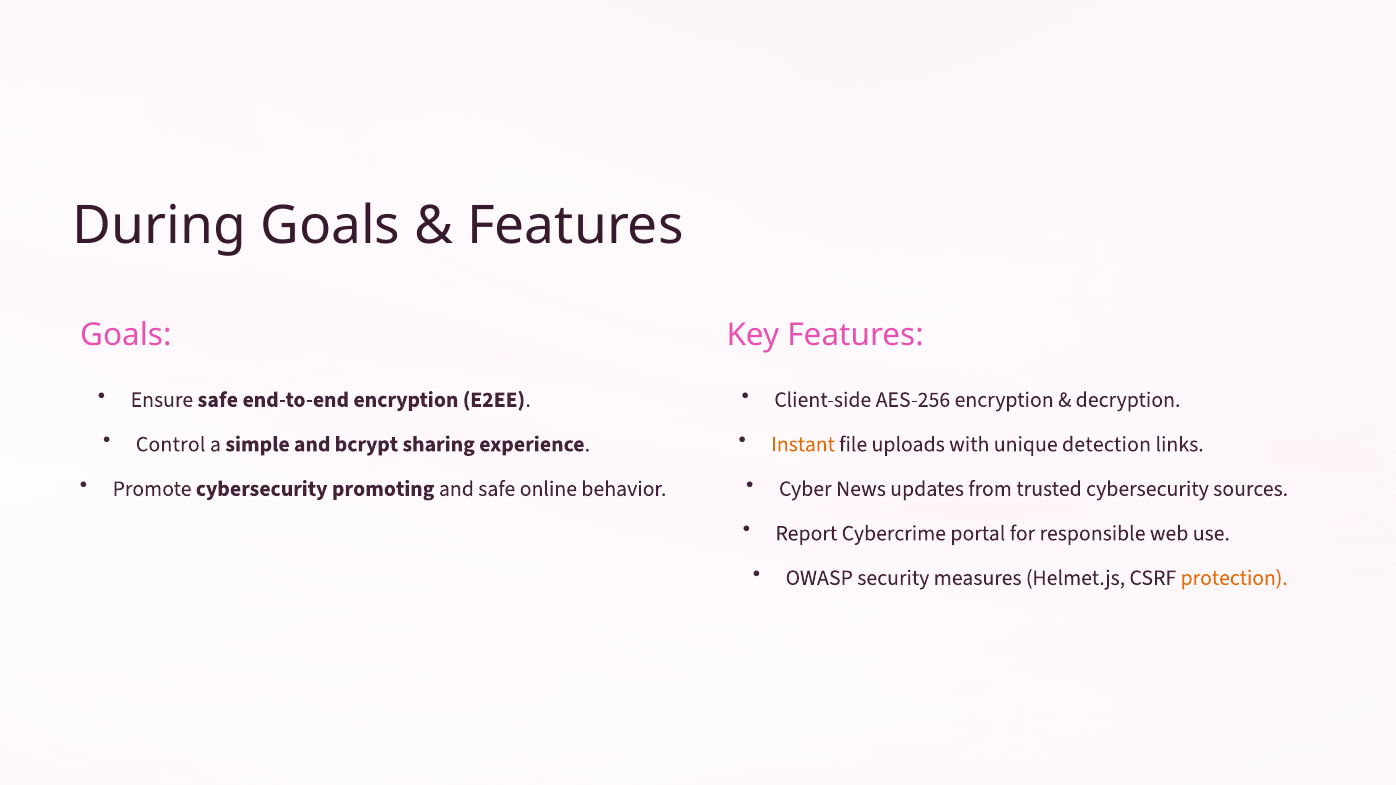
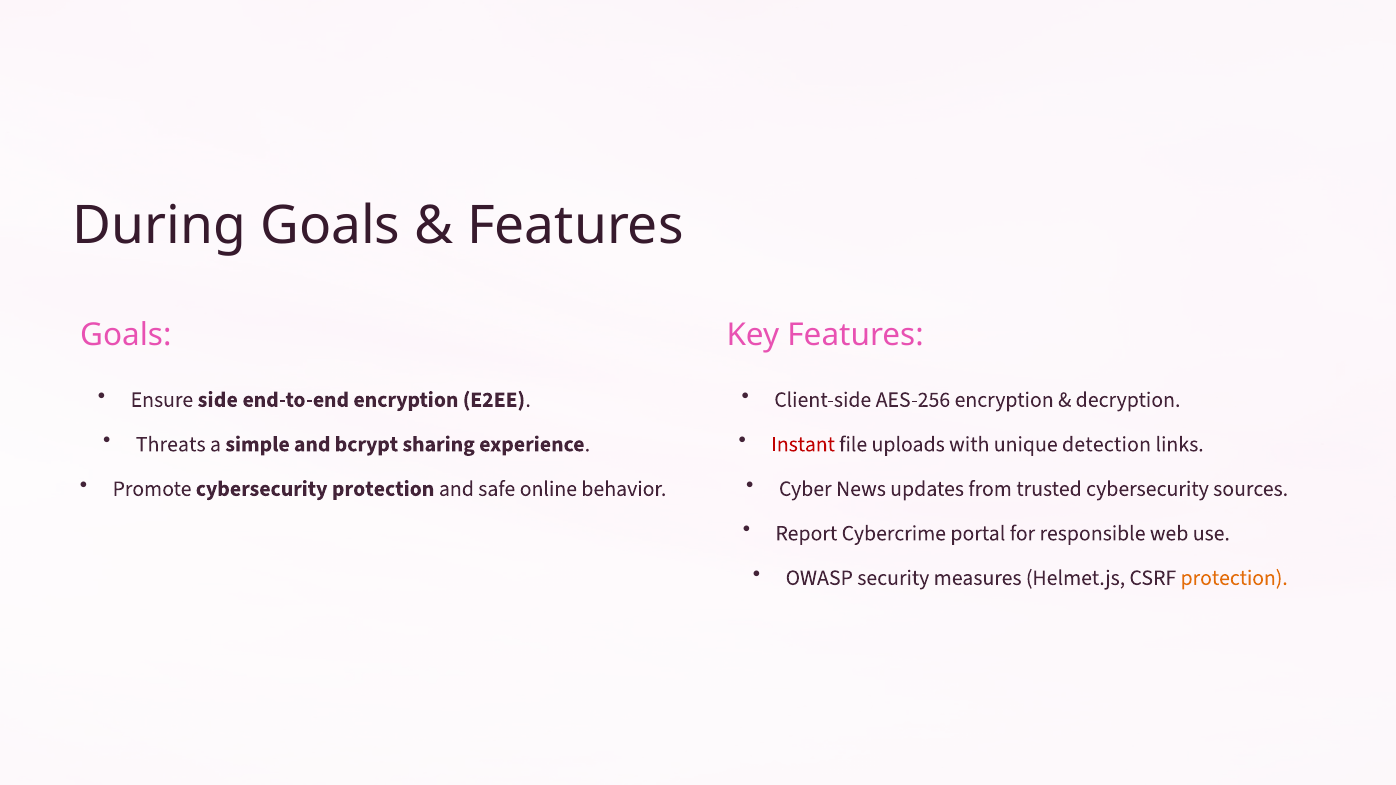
Ensure safe: safe -> side (218, 400)
Control: Control -> Threats (171, 444)
Instant colour: orange -> red (803, 444)
cybersecurity promoting: promoting -> protection (383, 489)
